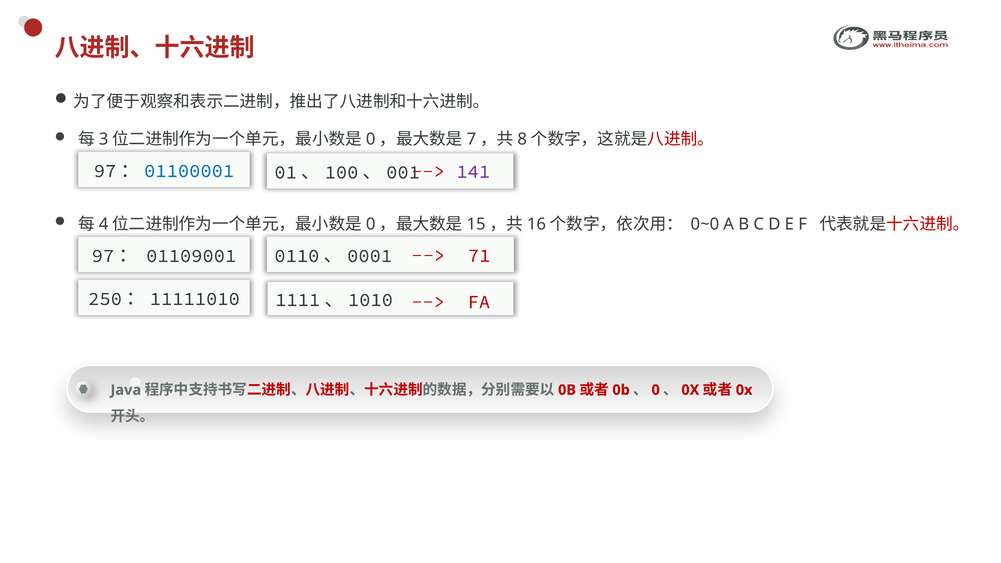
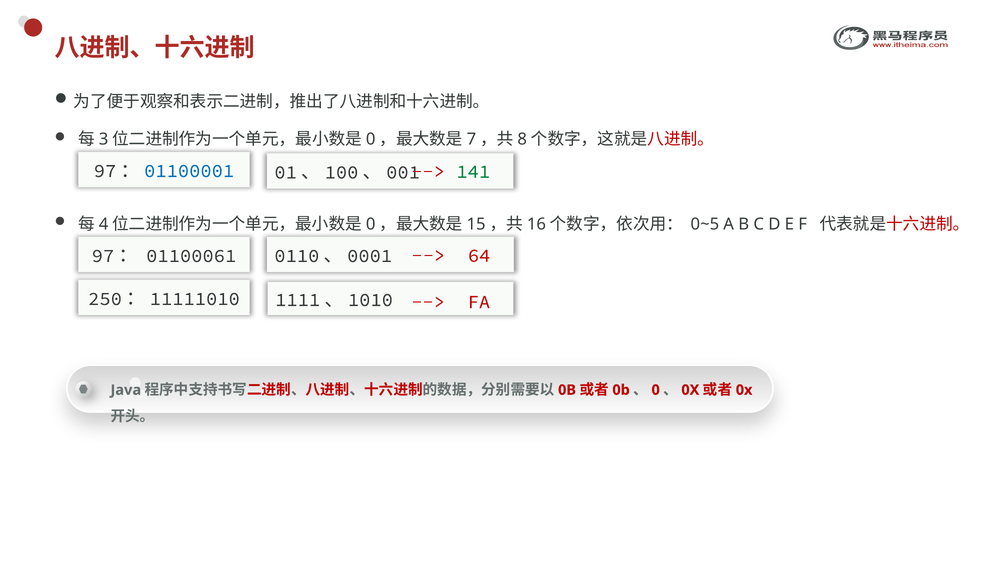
141 colour: purple -> green (473, 172)
0~0: 0~0 -> 0~5 (705, 224)
71: 71 -> 64 (479, 256)
01109001: 01109001 -> 01100061 (191, 256)
